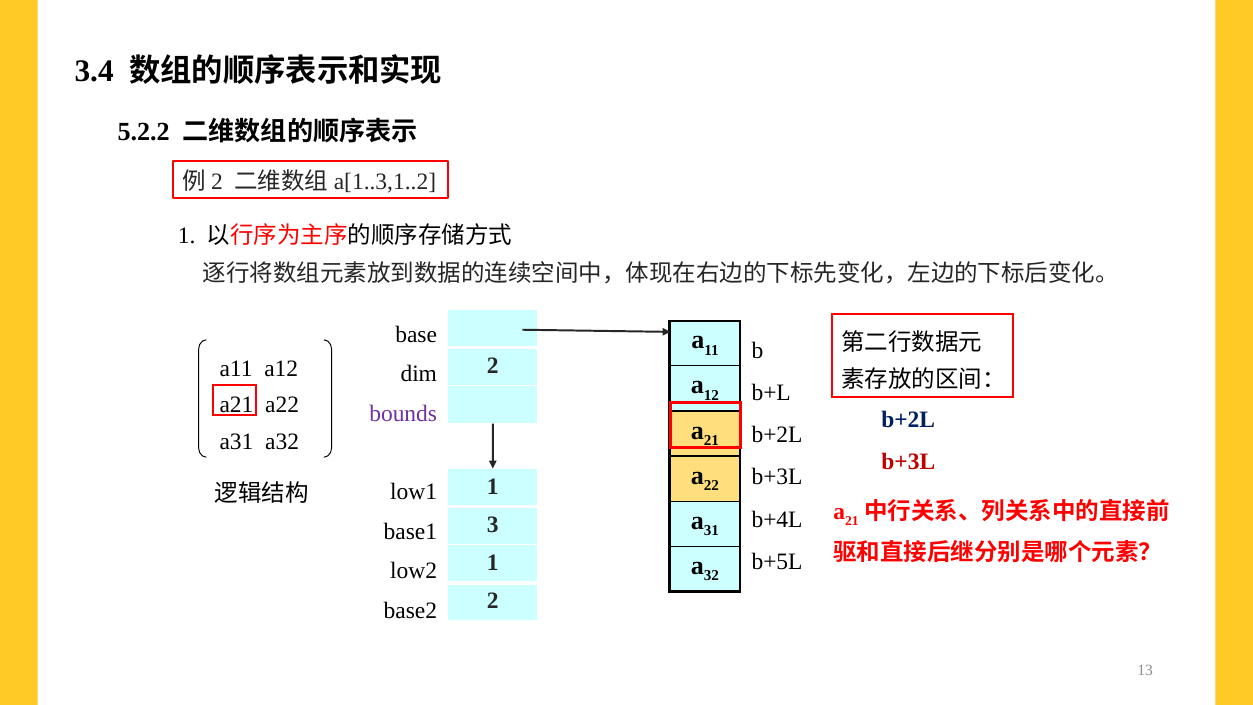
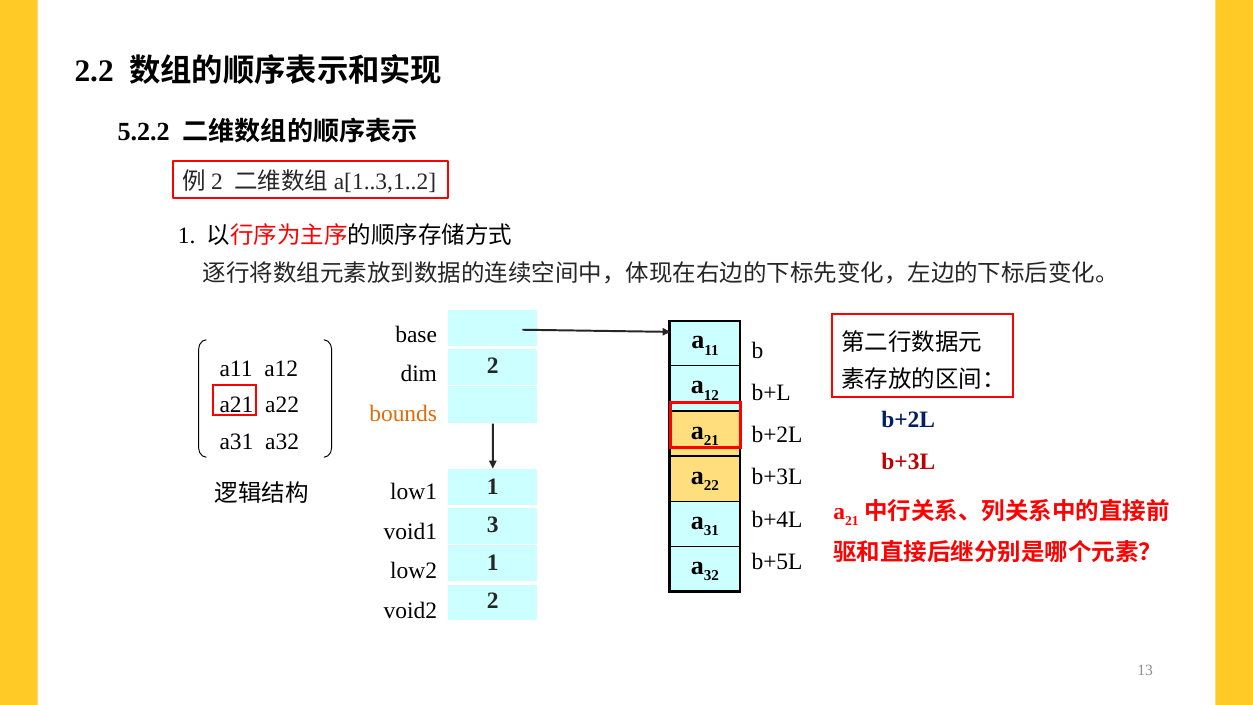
3.4: 3.4 -> 2.2 (94, 71)
bounds colour: purple -> orange (403, 413)
base1: base1 -> void1 (410, 531)
base2: base2 -> void2 (410, 610)
